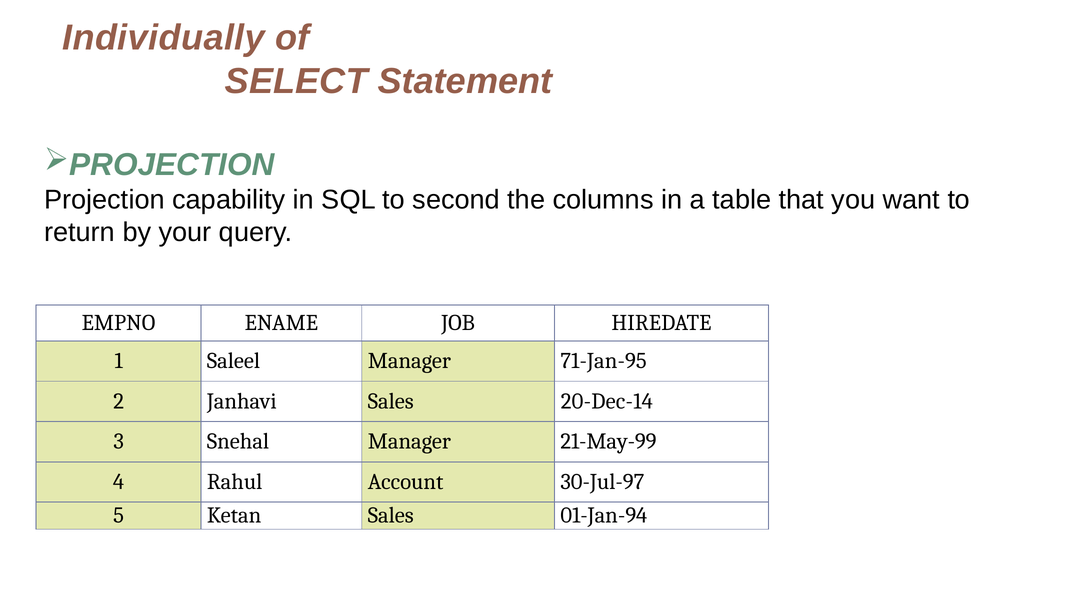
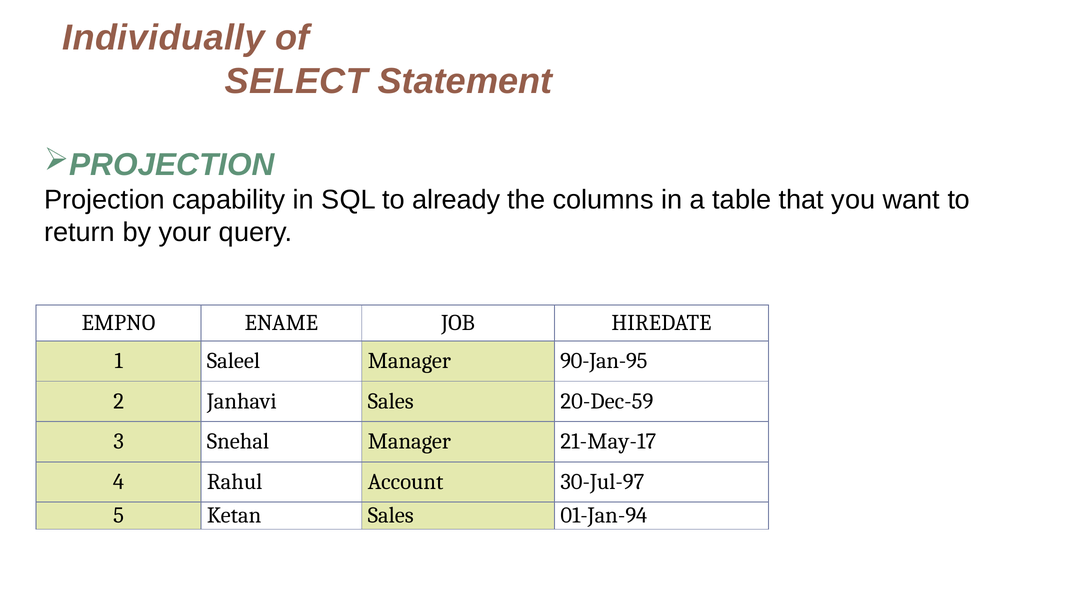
second: second -> already (456, 200)
71-Jan-95: 71-Jan-95 -> 90-Jan-95 (604, 361)
20-Dec-14: 20-Dec-14 -> 20-Dec-59 (607, 401)
21-May-99: 21-May-99 -> 21-May-17 (608, 442)
